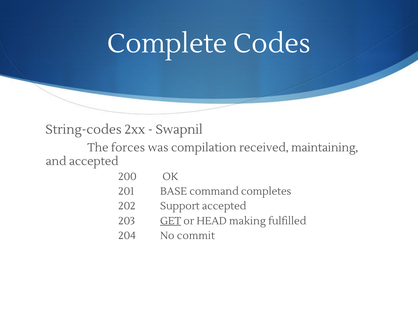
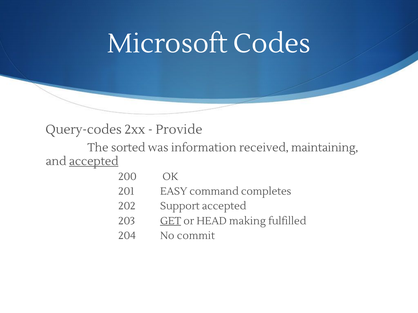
Complete: Complete -> Microsoft (167, 44)
String-codes: String-codes -> Query-codes (84, 130)
Swapnil: Swapnil -> Provide (179, 130)
forces: forces -> sorted (128, 148)
compilation: compilation -> information (204, 148)
accepted underline: none -> present (94, 162)
BASE: BASE -> EASY (174, 192)
